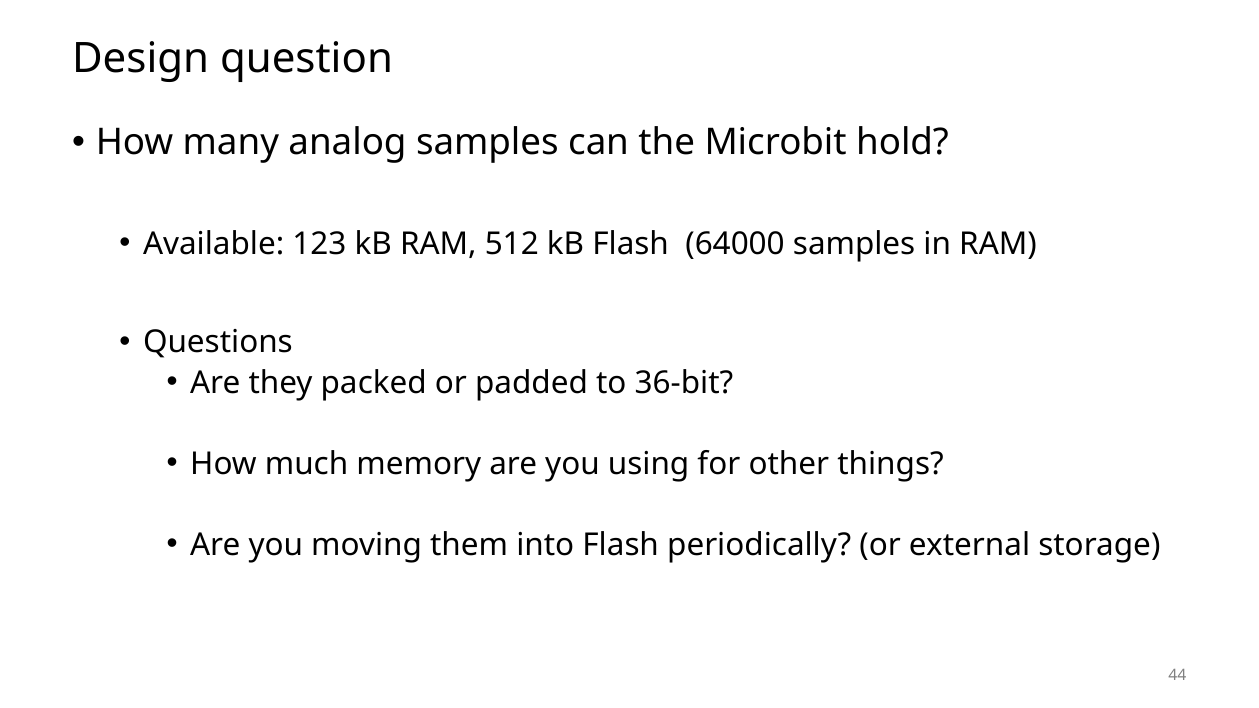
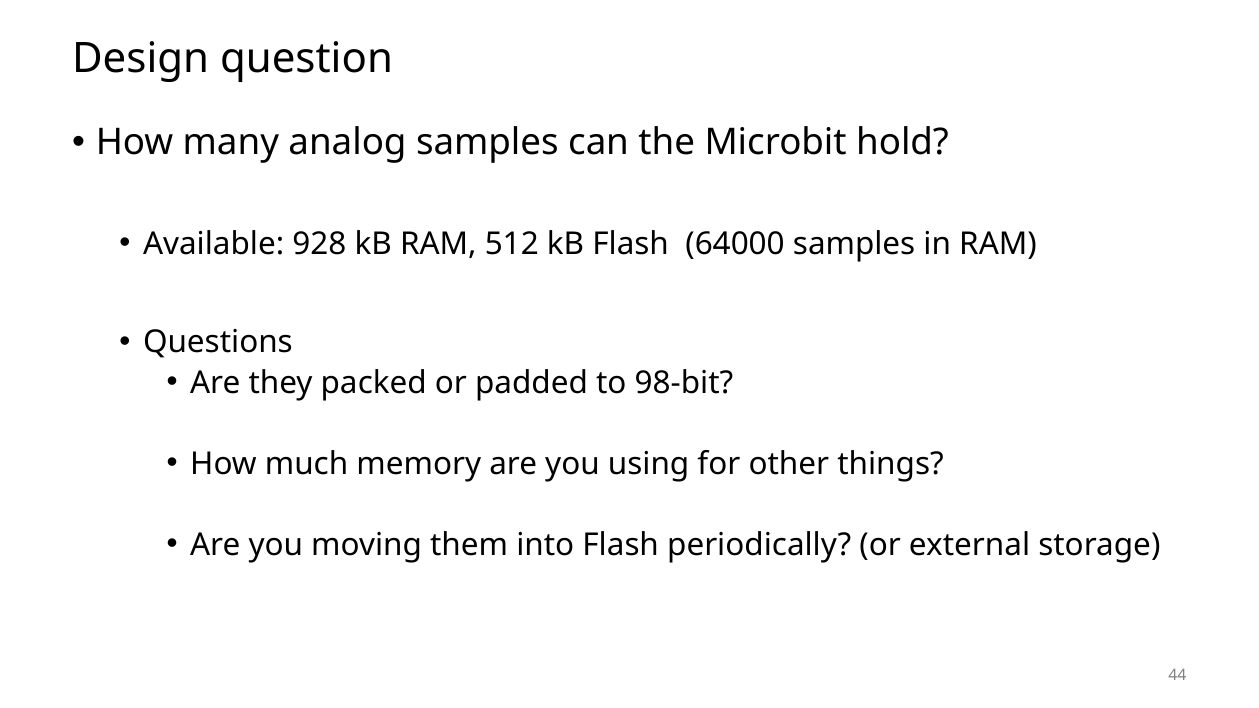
123: 123 -> 928 (319, 244)
36-bit: 36-bit -> 98-bit (684, 383)
